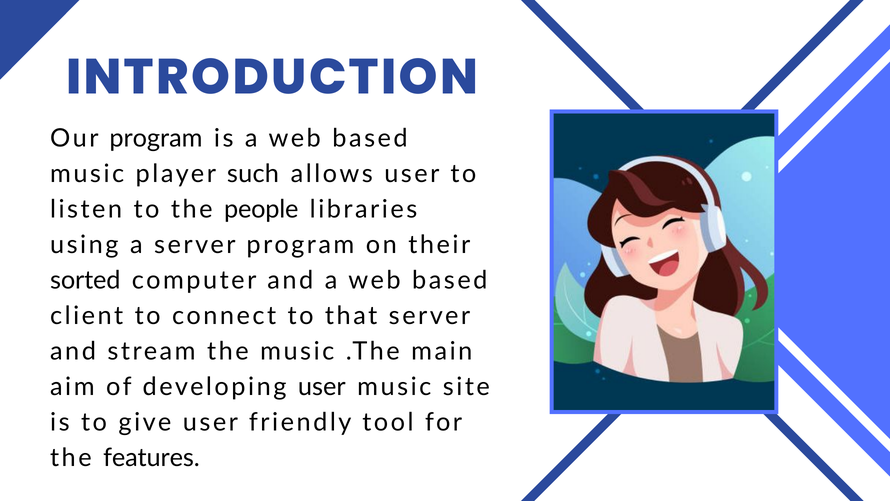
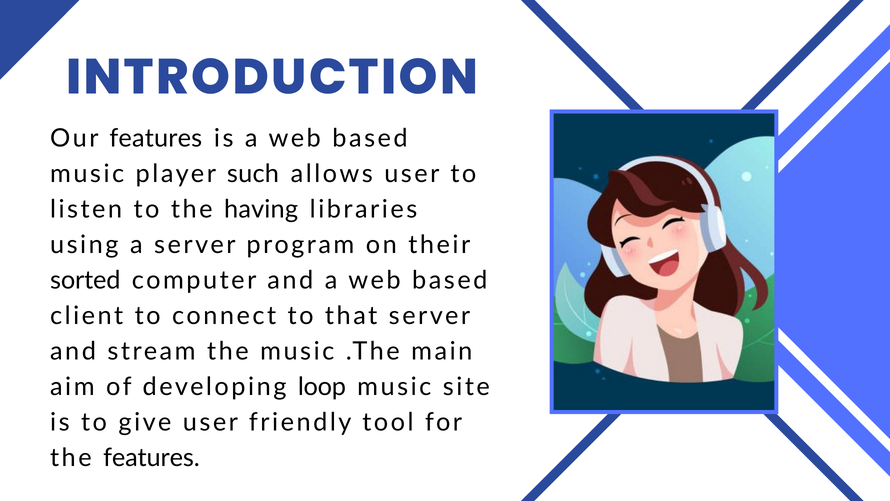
Our program: program -> features (156, 138)
people: people -> having (261, 209)
developing user: user -> loop (322, 387)
